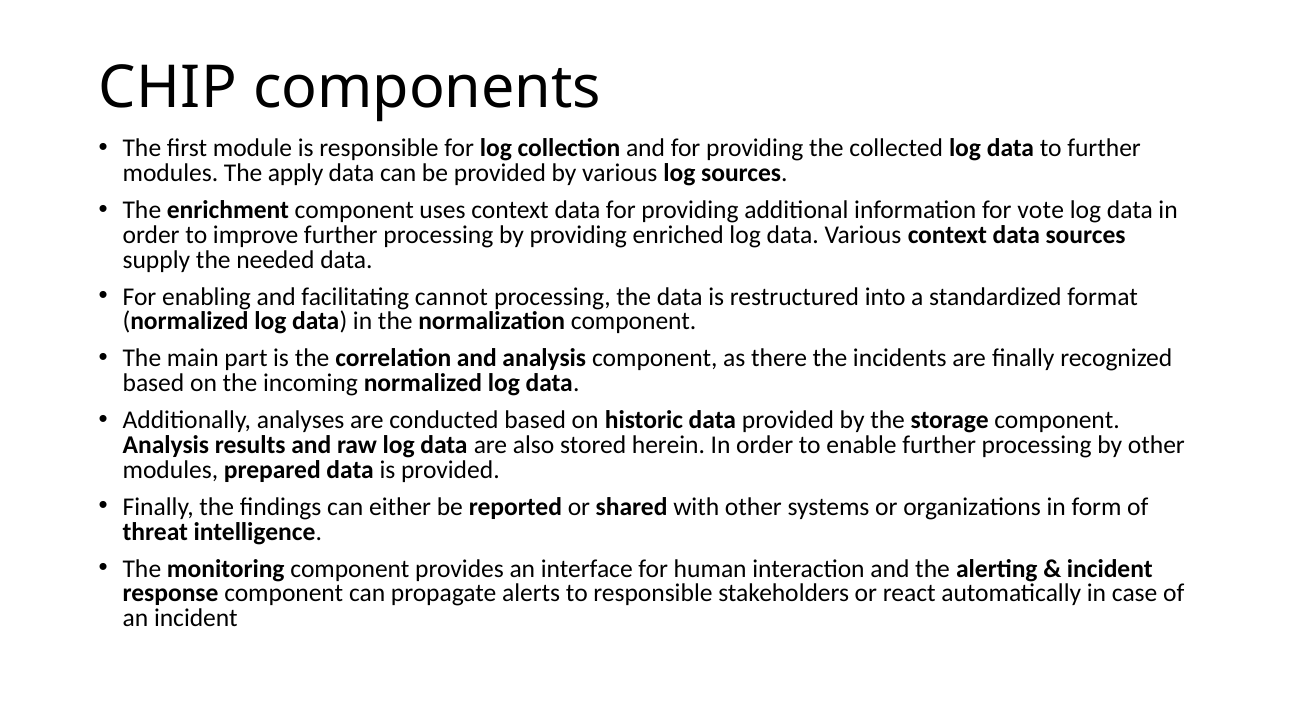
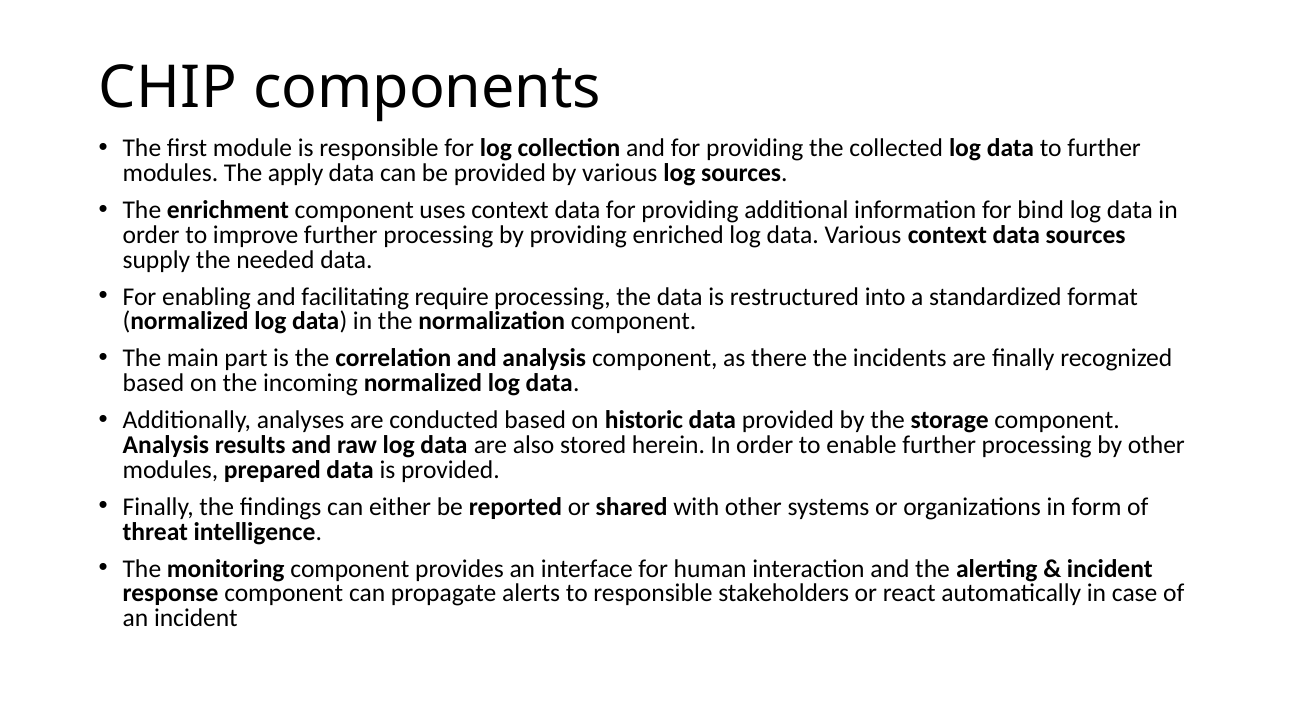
vote: vote -> bind (1041, 210)
cannot: cannot -> require (452, 297)
